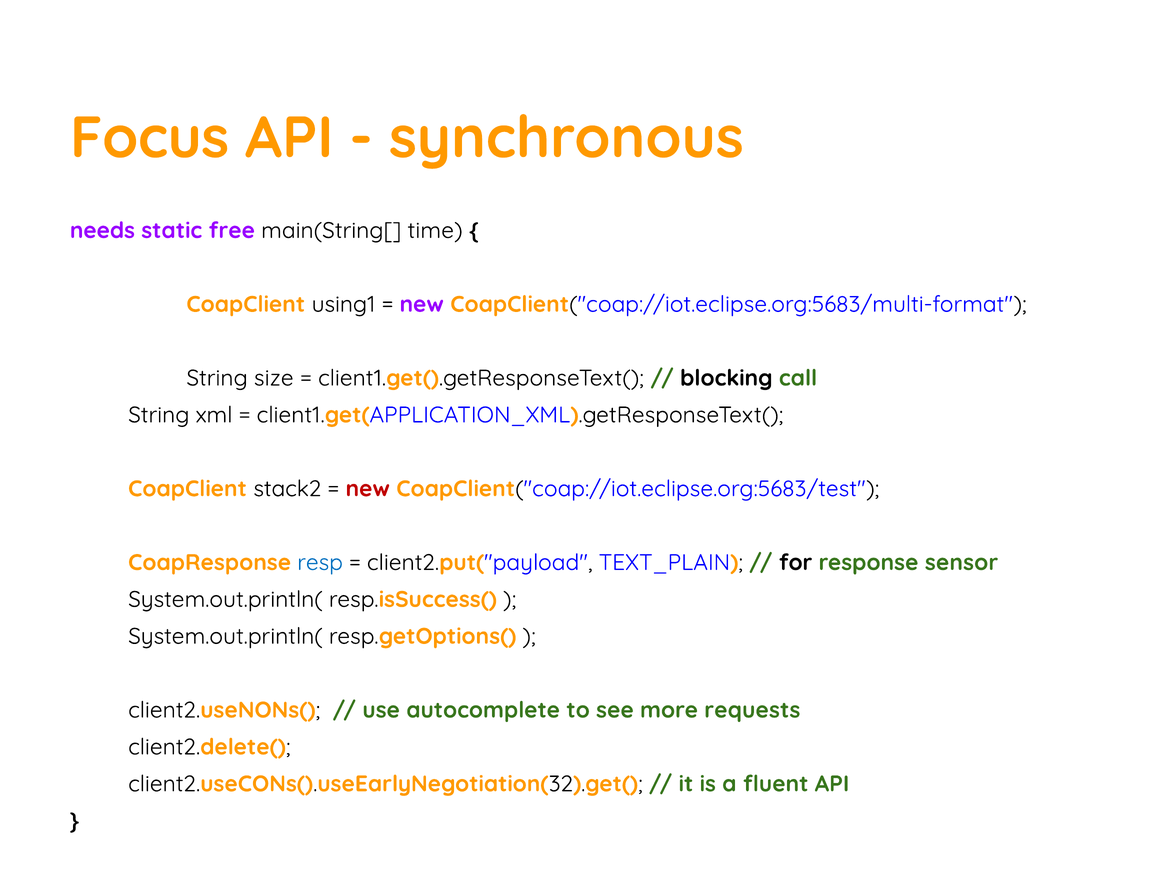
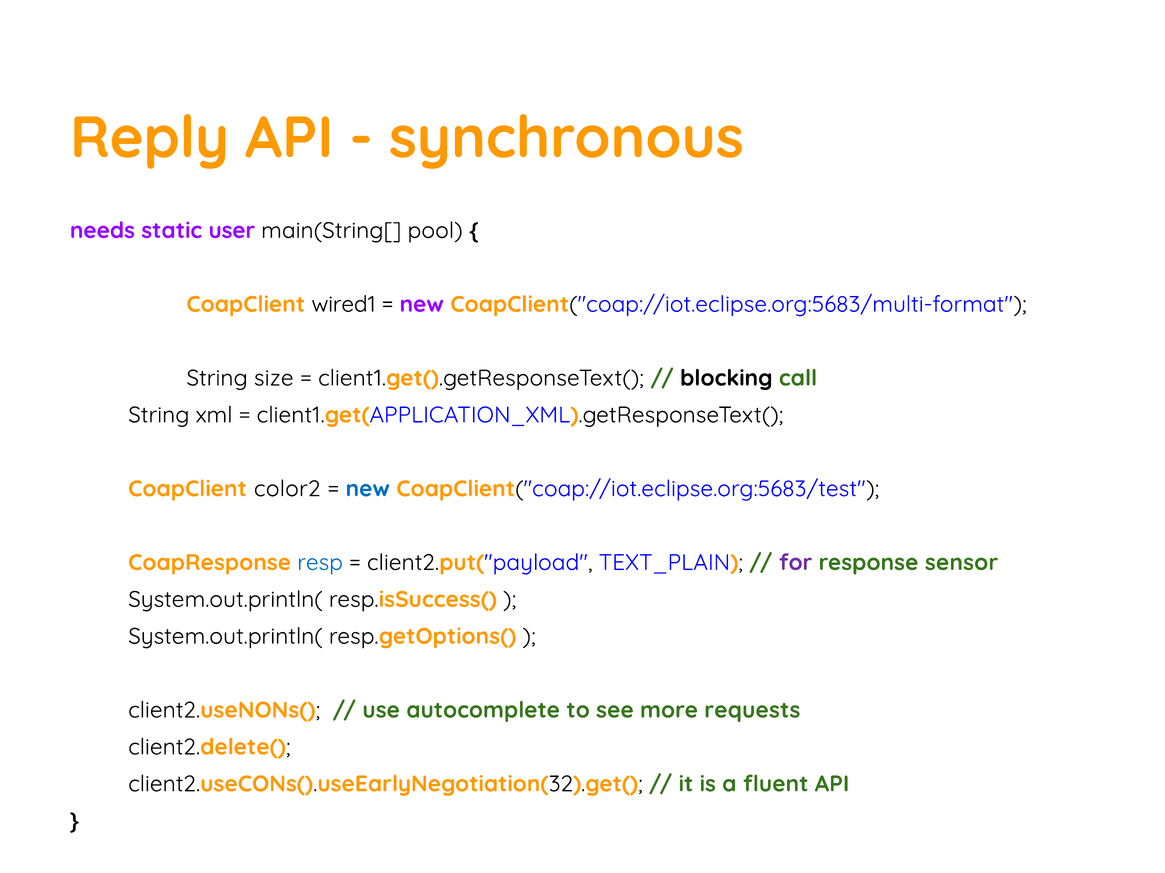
Focus: Focus -> Reply (149, 138)
free: free -> user (232, 231)
time: time -> pool (435, 231)
using1: using1 -> wired1 (344, 305)
stack2: stack2 -> color2 (287, 489)
new colour: red -> blue (368, 489)
for colour: black -> purple (796, 563)
